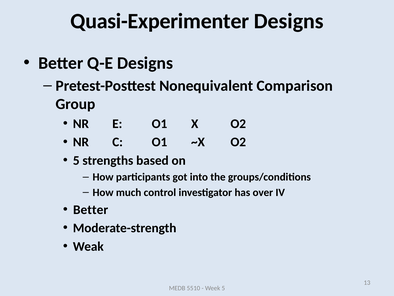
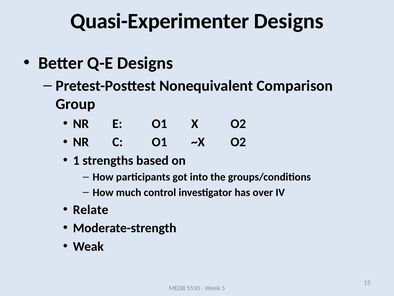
5: 5 -> 1 (76, 160)
Better: Better -> Relate (91, 209)
